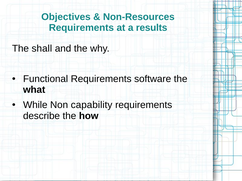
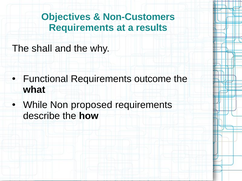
Non-Resources: Non-Resources -> Non-Customers (139, 17)
software: software -> outcome (153, 79)
capability: capability -> proposed (92, 105)
